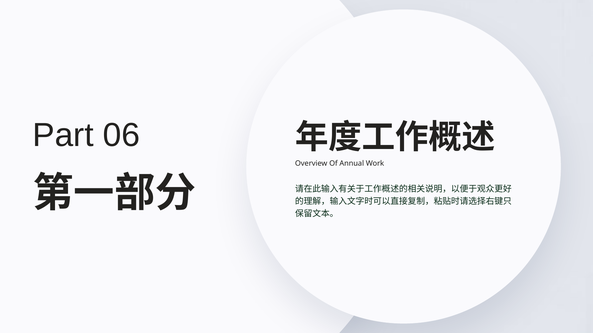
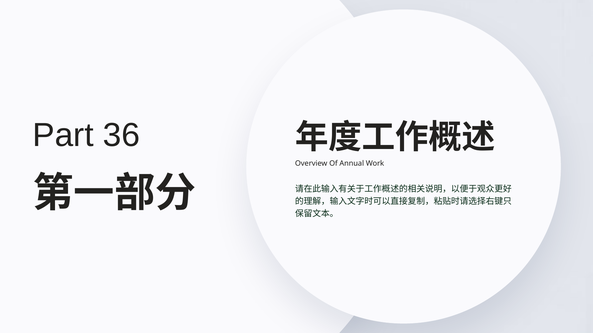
06: 06 -> 36 (121, 135)
